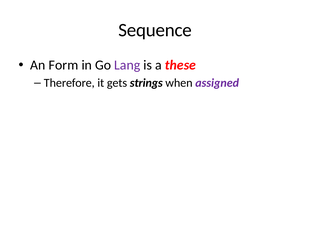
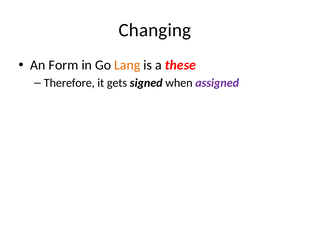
Sequence: Sequence -> Changing (155, 30)
Lang colour: purple -> orange (127, 65)
strings: strings -> signed (146, 83)
